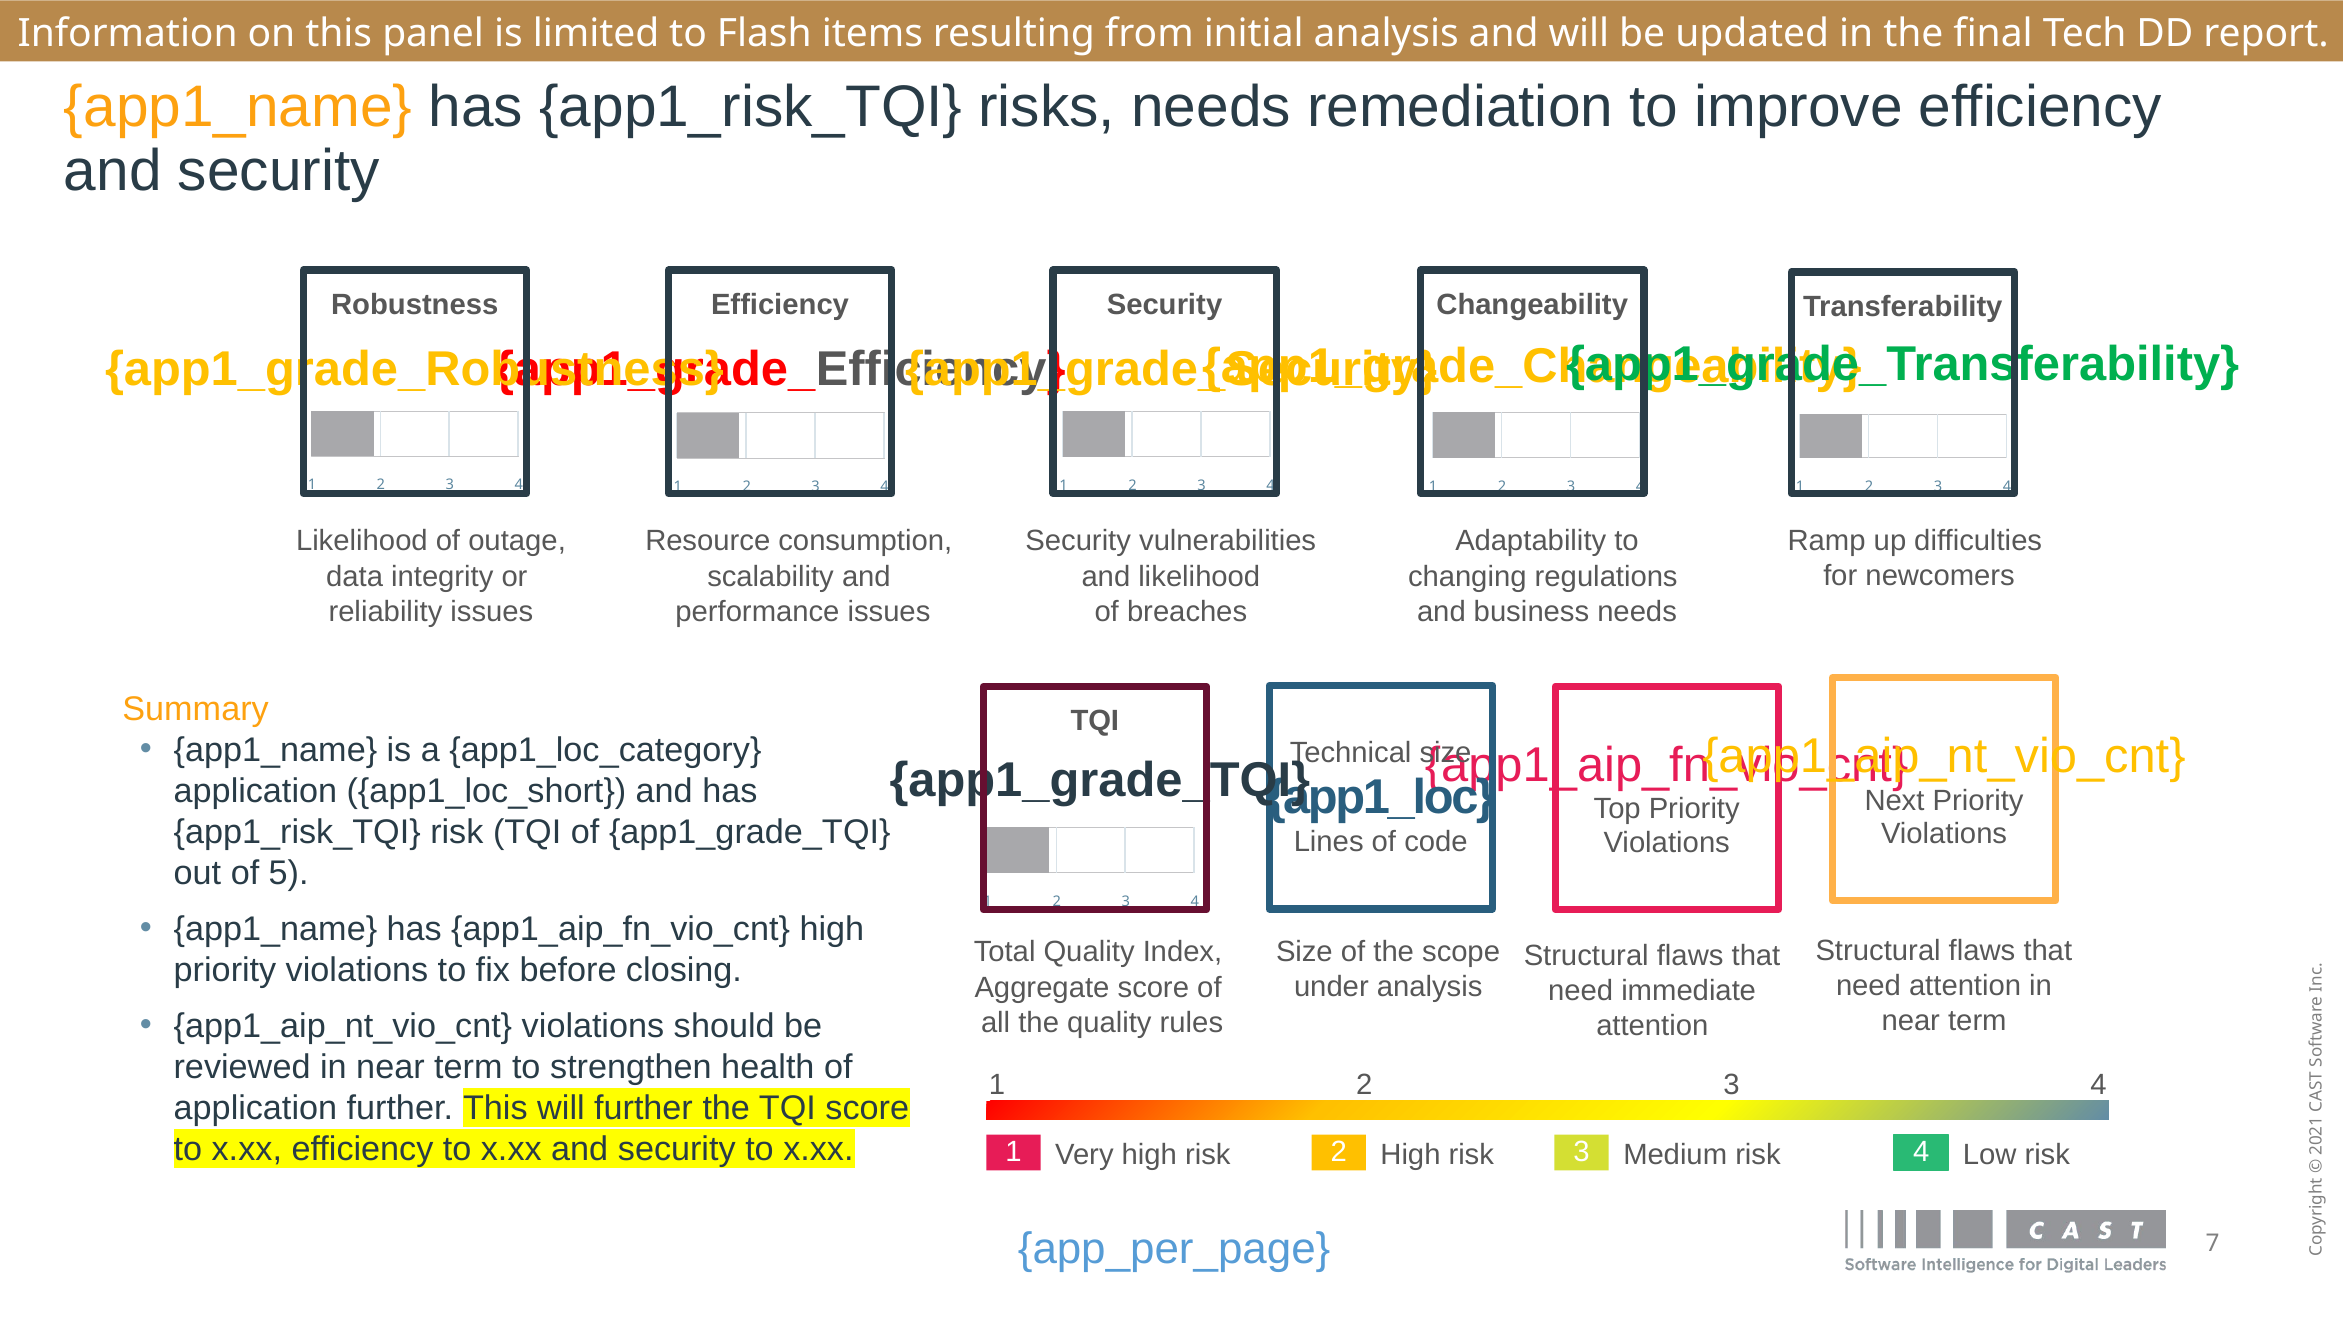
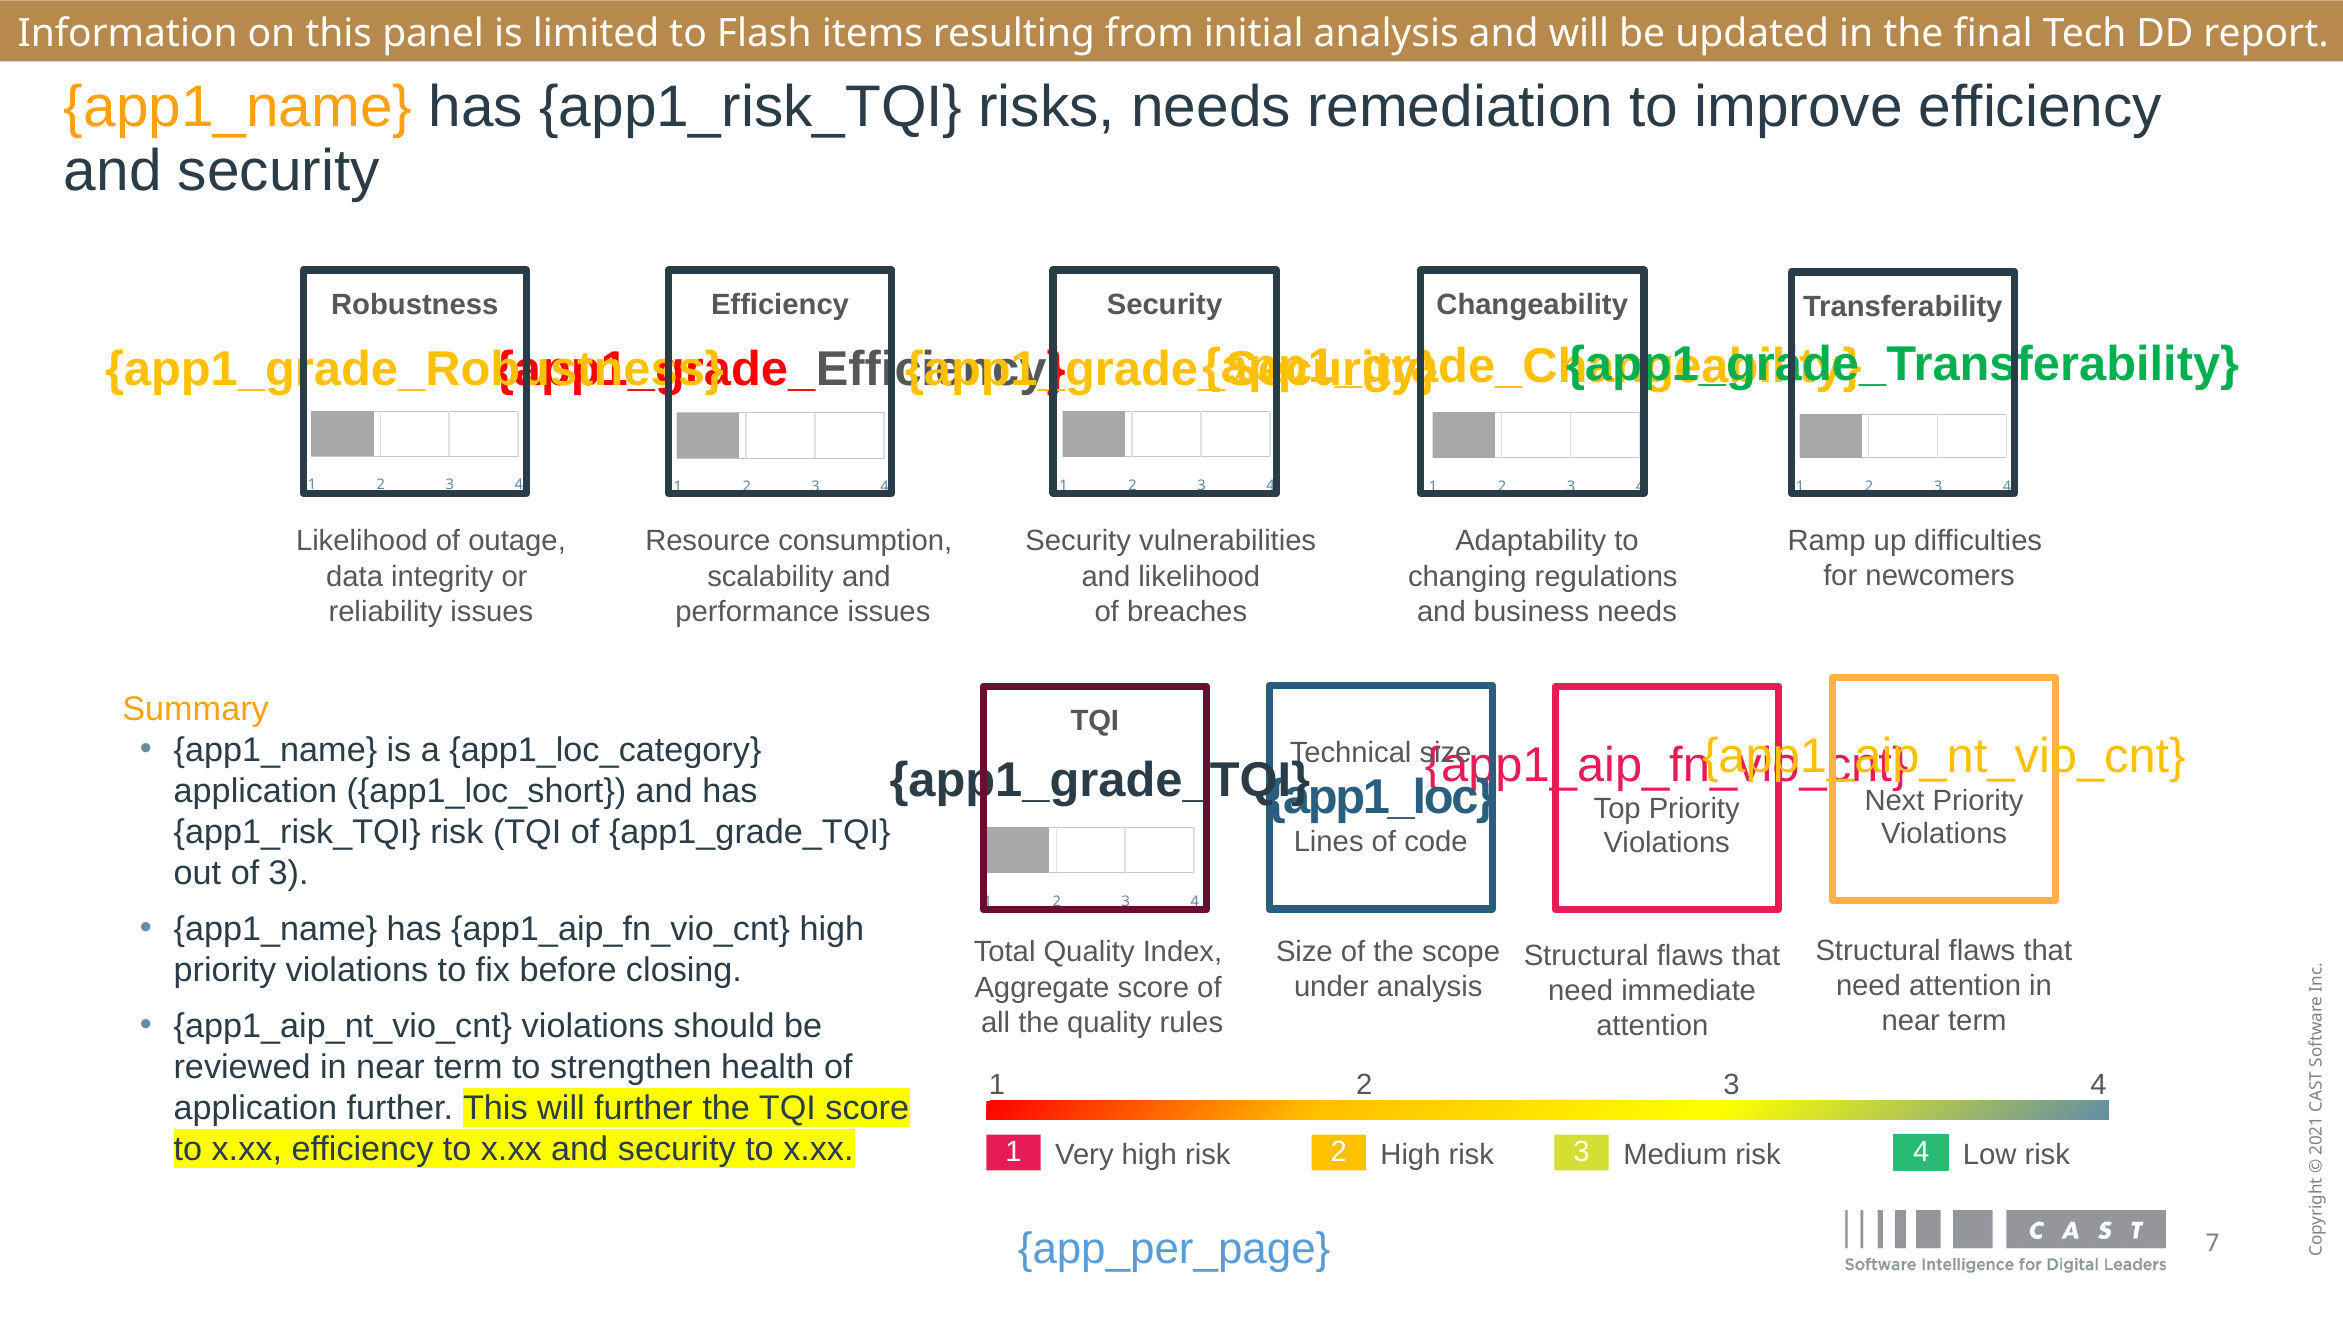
of 5: 5 -> 3 (289, 873)
